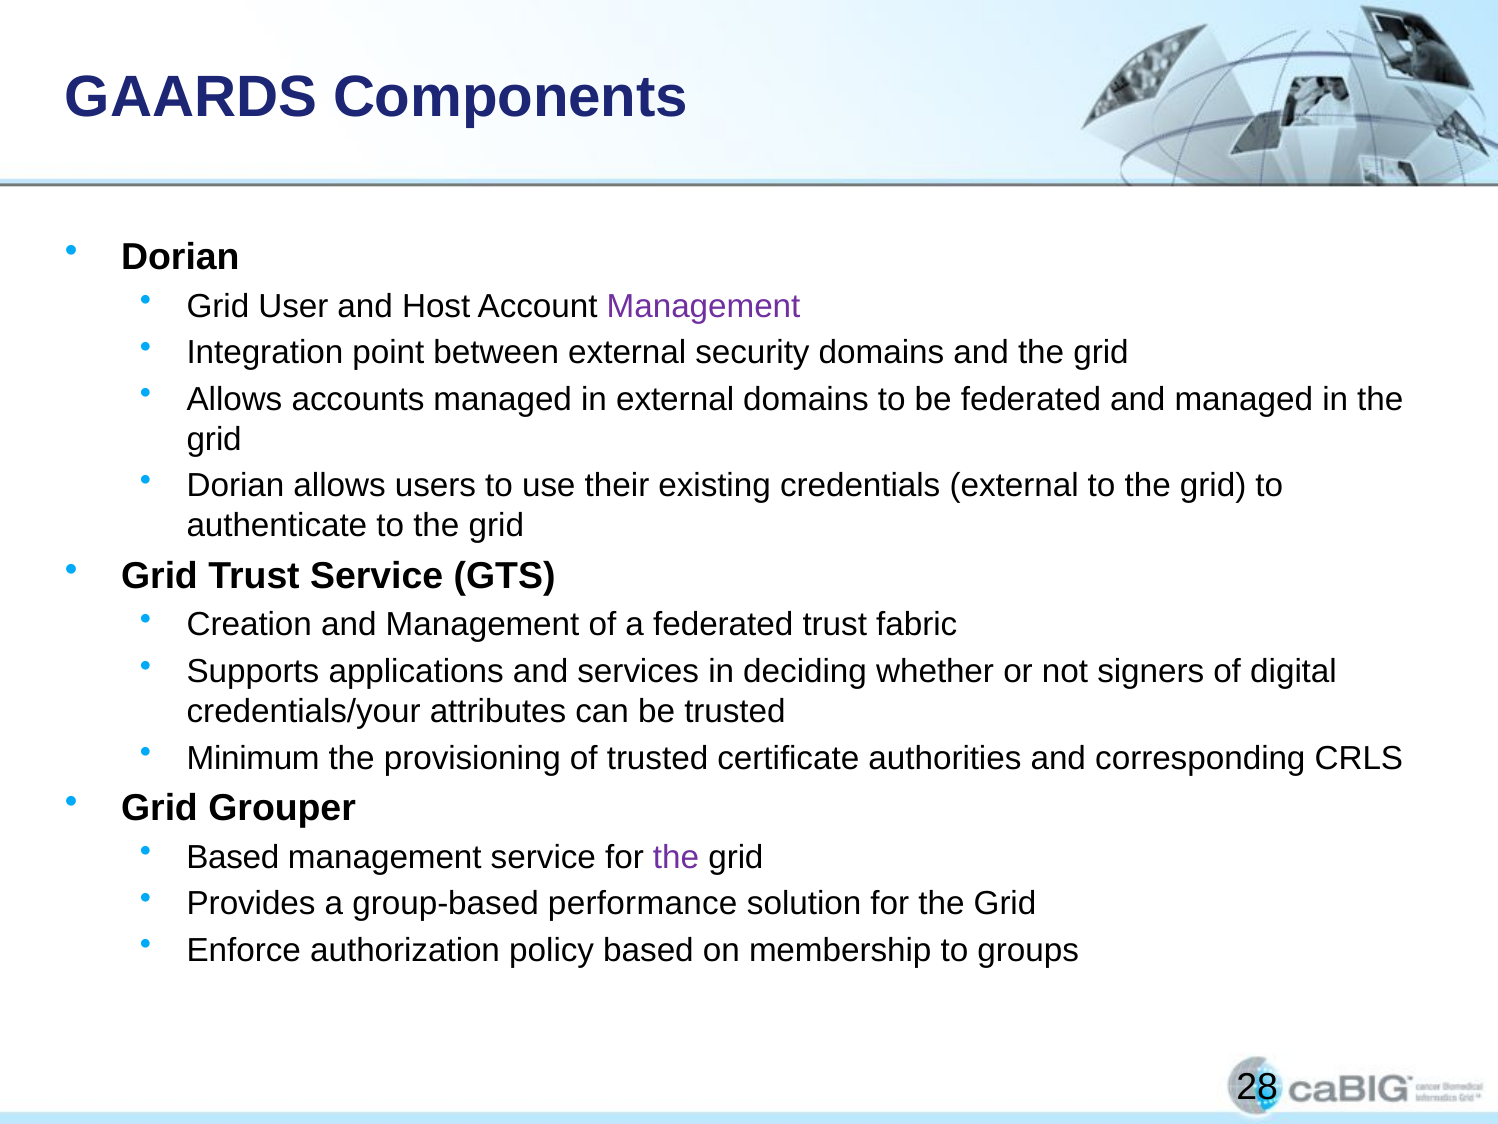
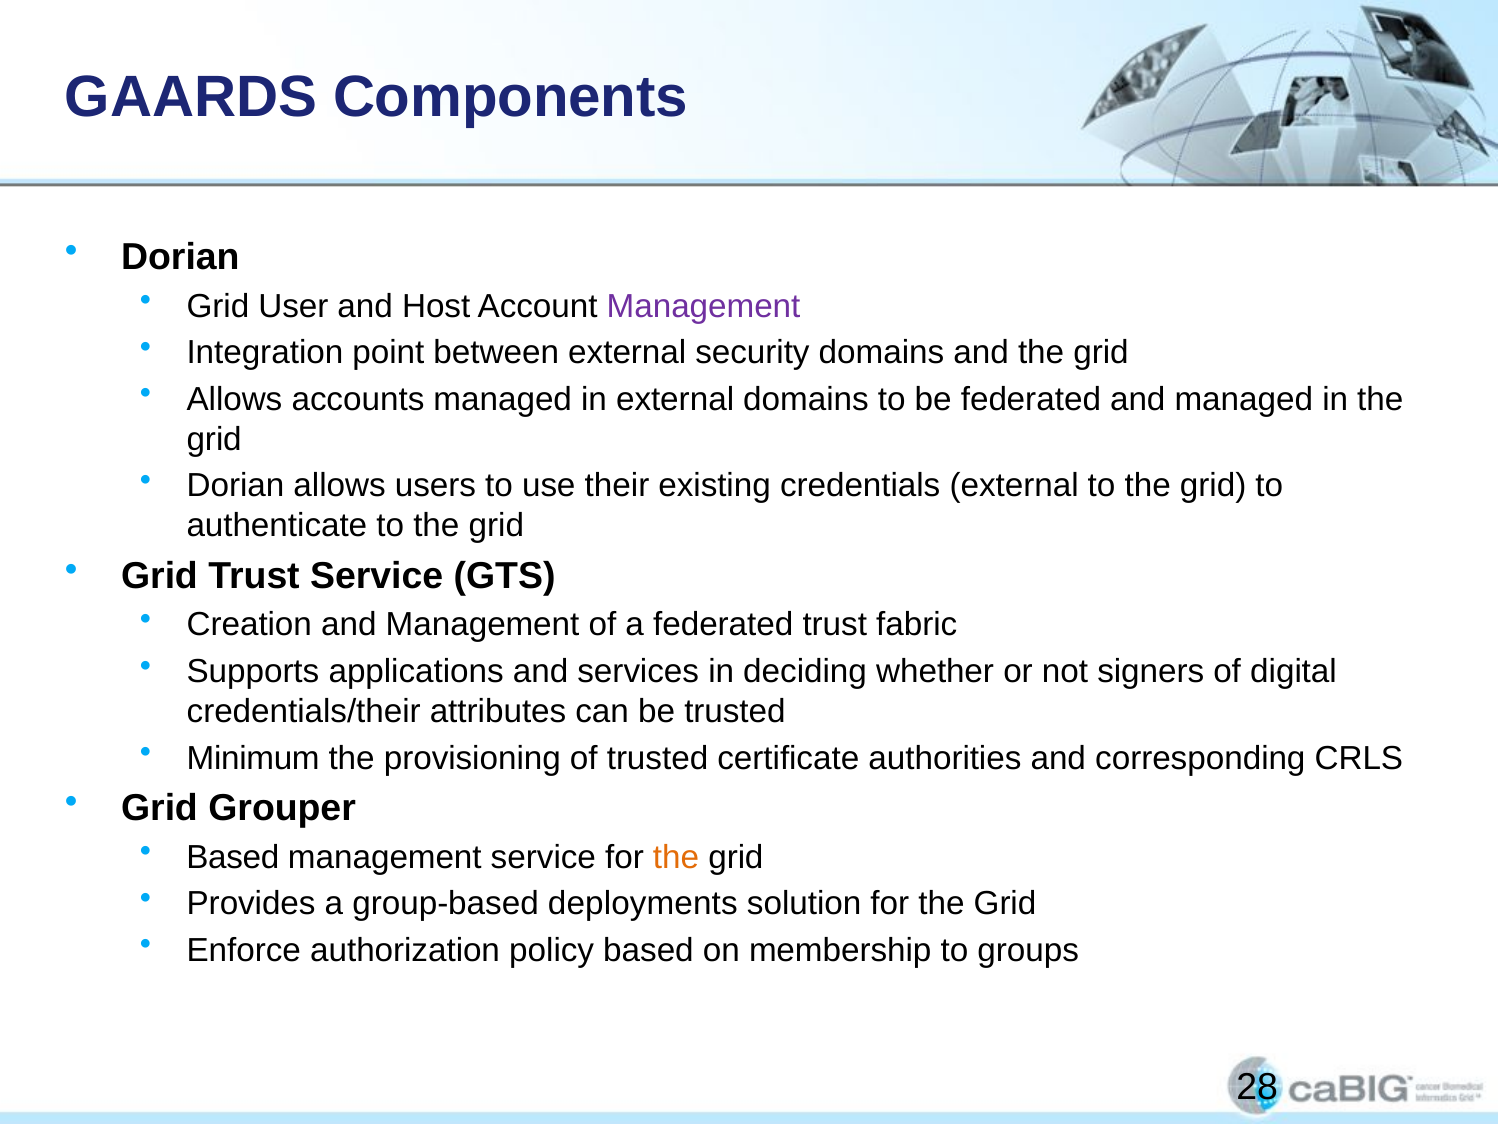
credentials/your: credentials/your -> credentials/their (304, 711)
the colour: purple -> orange (676, 857)
performance: performance -> deployments (643, 903)
